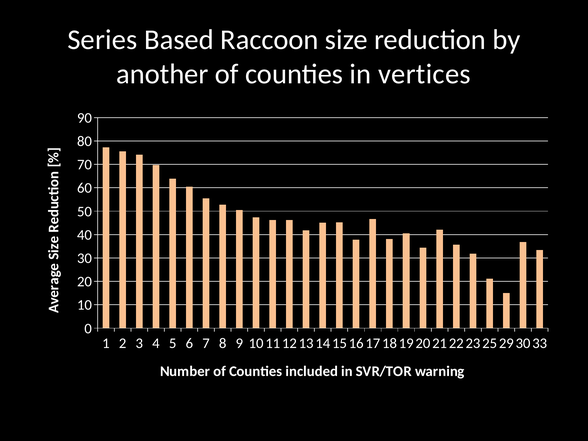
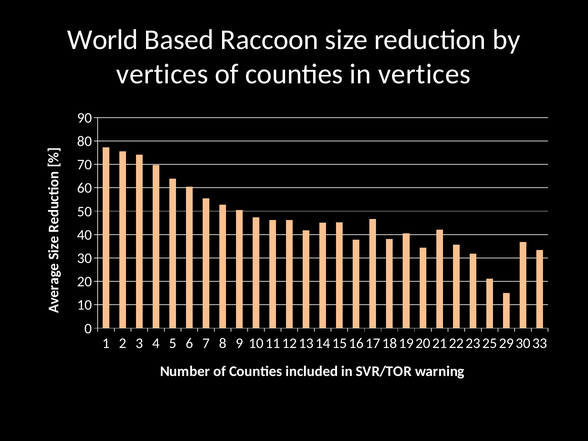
Series: Series -> World (103, 40)
another: another -> vertices (162, 74)
